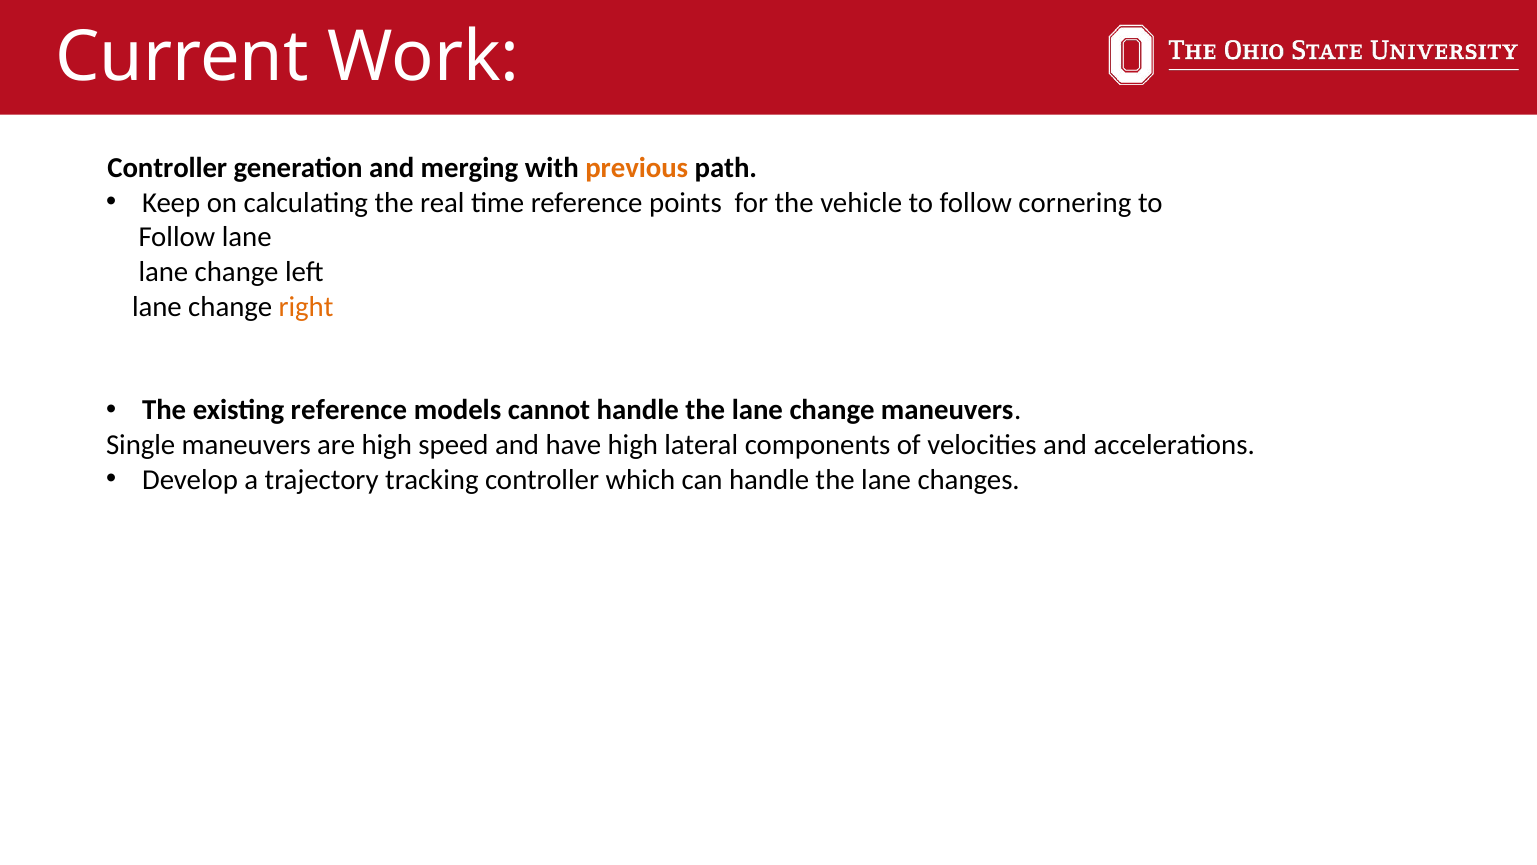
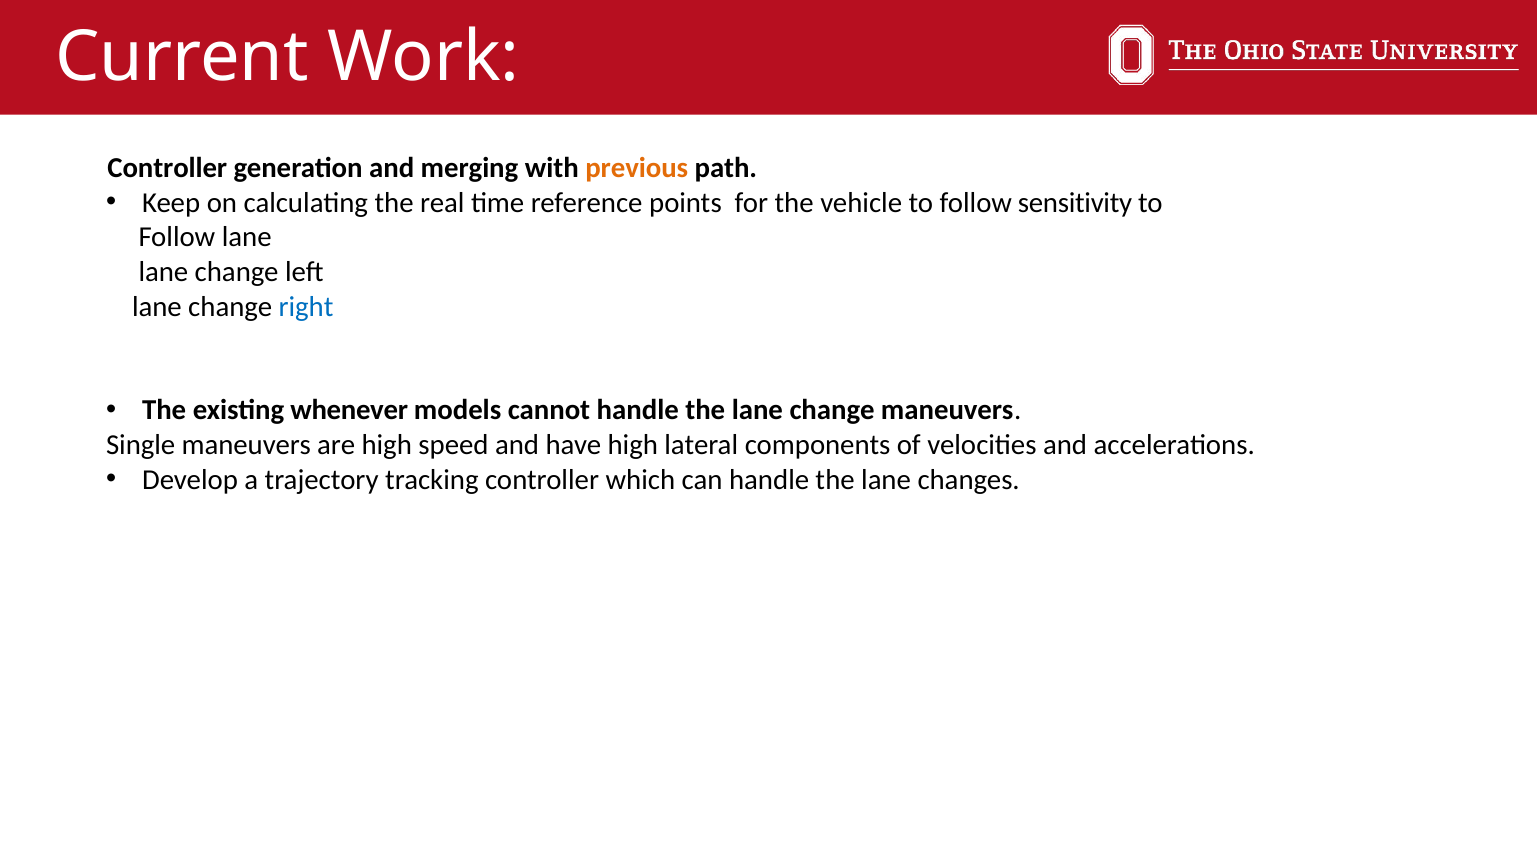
cornering: cornering -> sensitivity (1075, 203)
right colour: orange -> blue (306, 306)
existing reference: reference -> whenever (349, 410)
